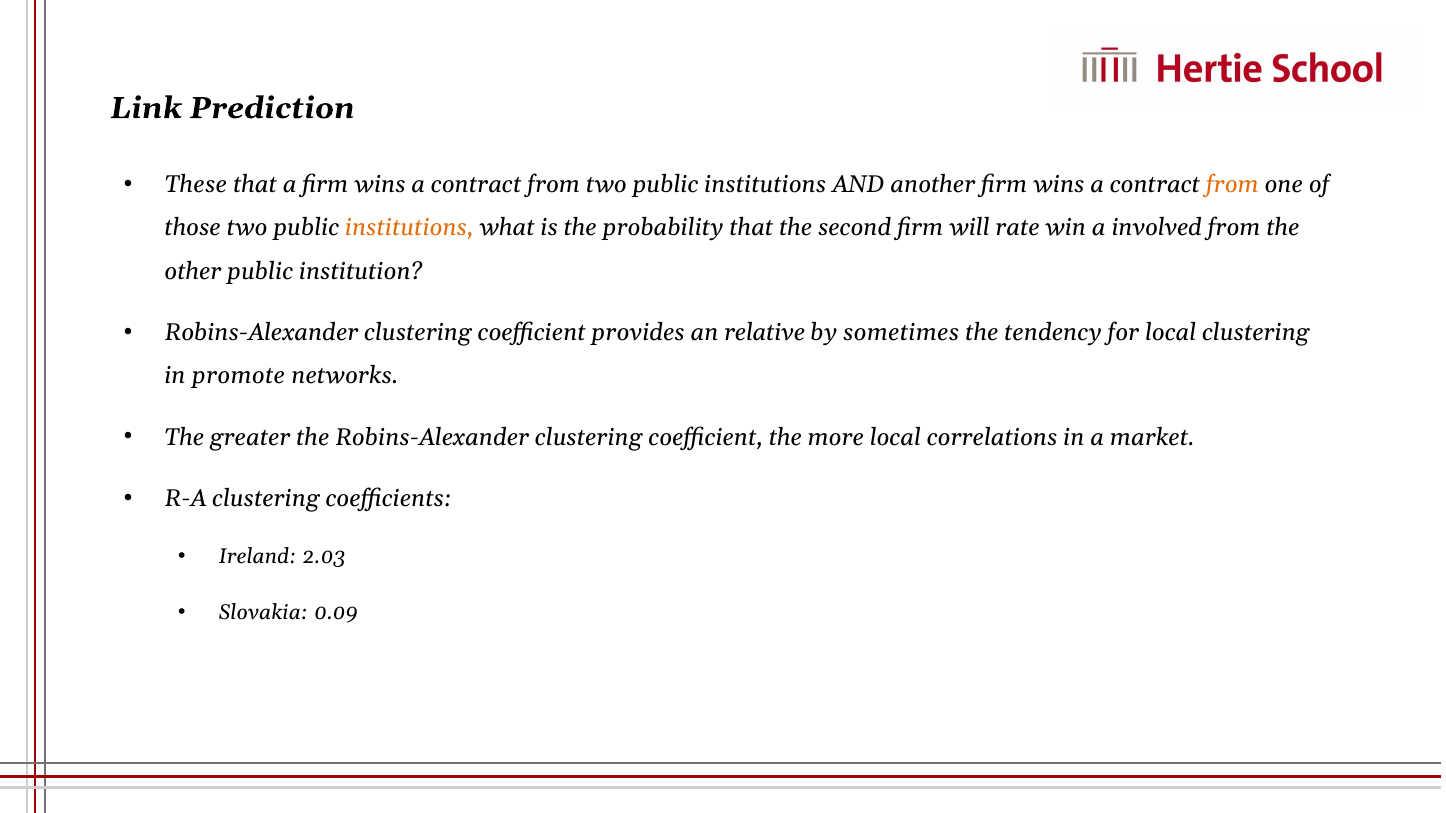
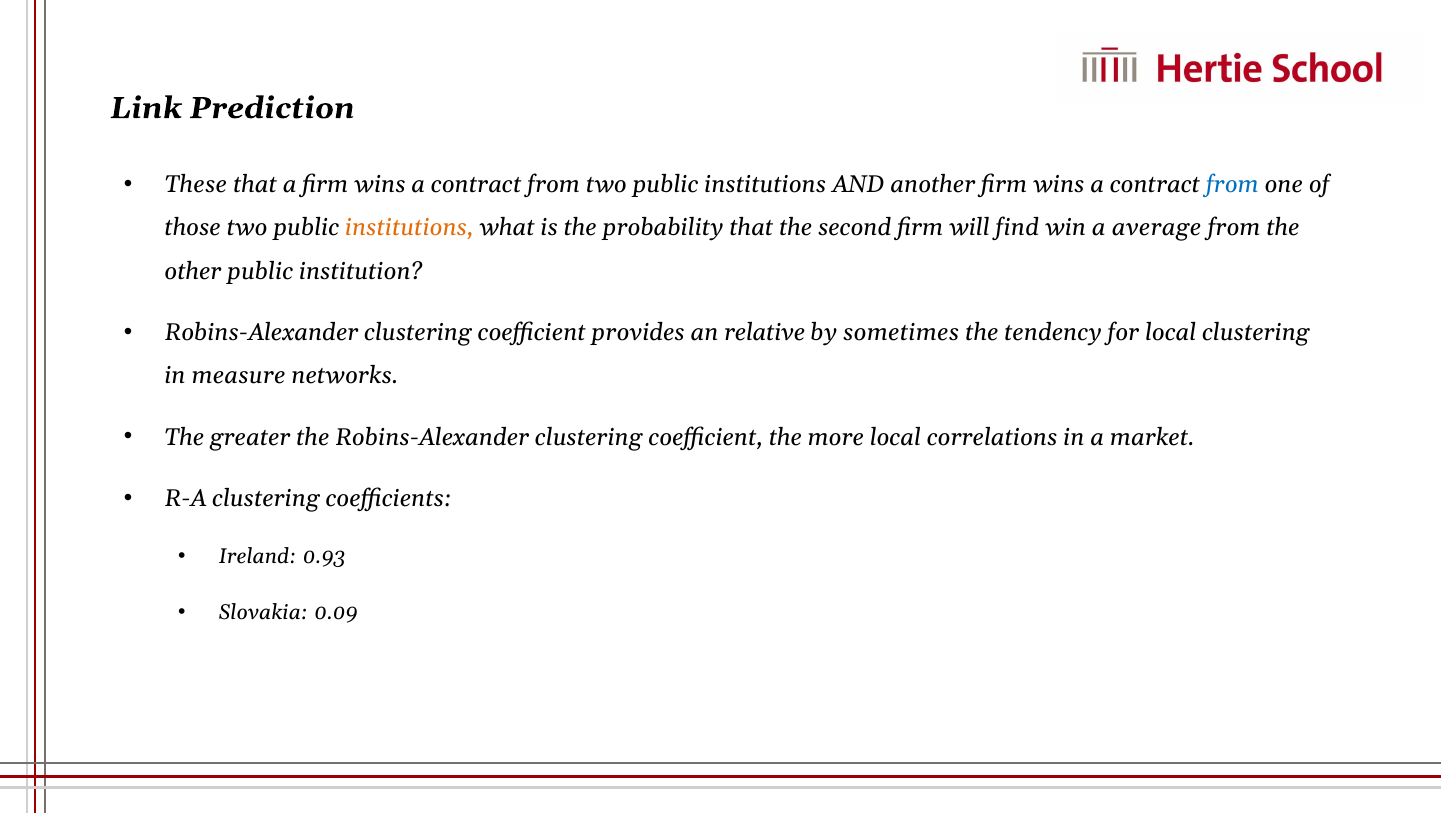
from colour: orange -> blue (1232, 185)
rate: rate -> find (1017, 228)
involved: involved -> average (1157, 228)
promote: promote -> measure (239, 376)
2.03: 2.03 -> 0.93 (324, 556)
